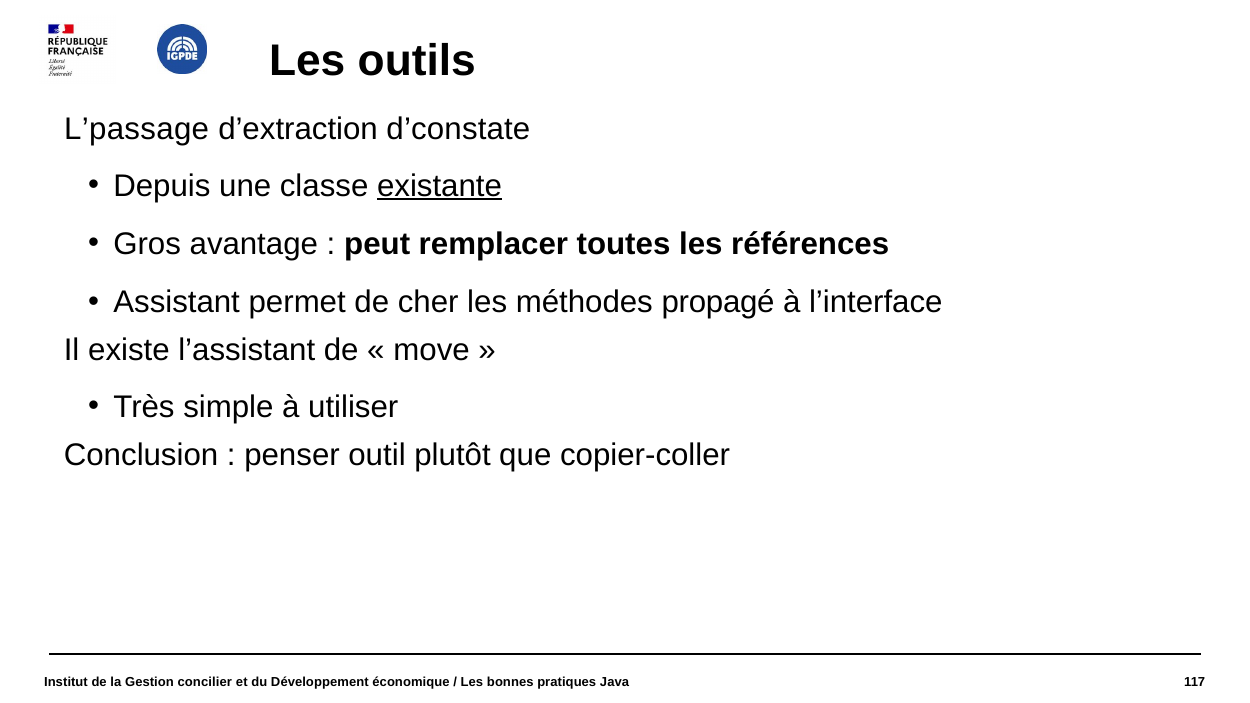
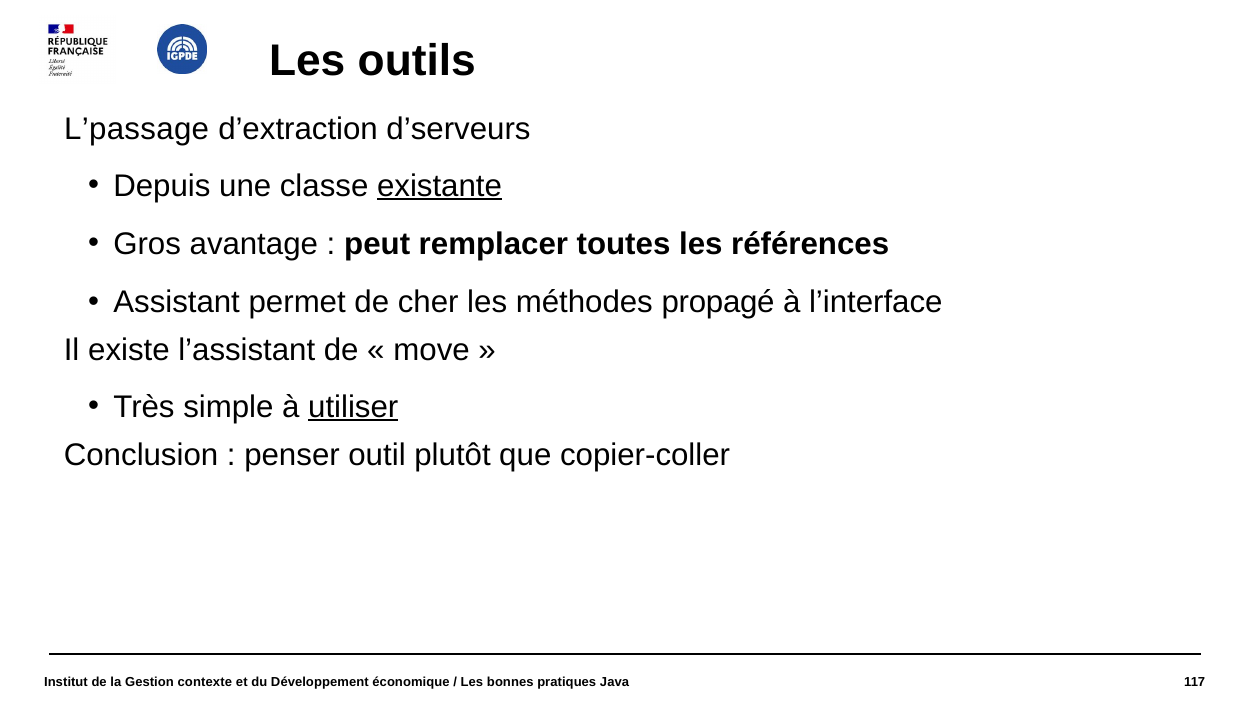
d’constate: d’constate -> d’serveurs (459, 129)
utiliser underline: none -> present (353, 407)
concilier: concilier -> contexte (205, 682)
